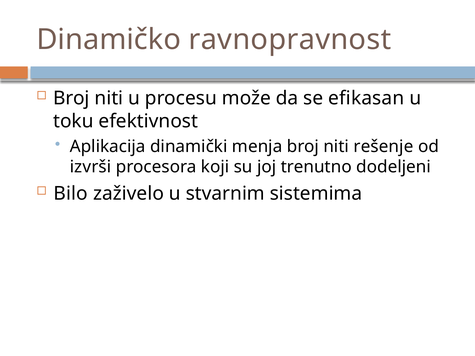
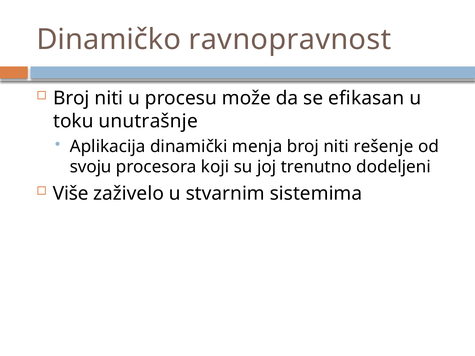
efektivnost: efektivnost -> unutrašnje (148, 121)
izvrši: izvrši -> svoju (91, 167)
Bilo: Bilo -> Više (71, 194)
